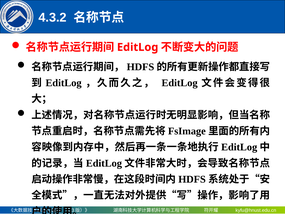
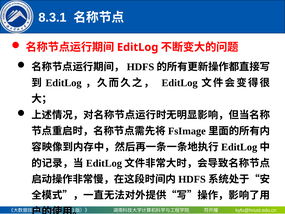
4.3.2: 4.3.2 -> 8.3.1 (53, 18)
